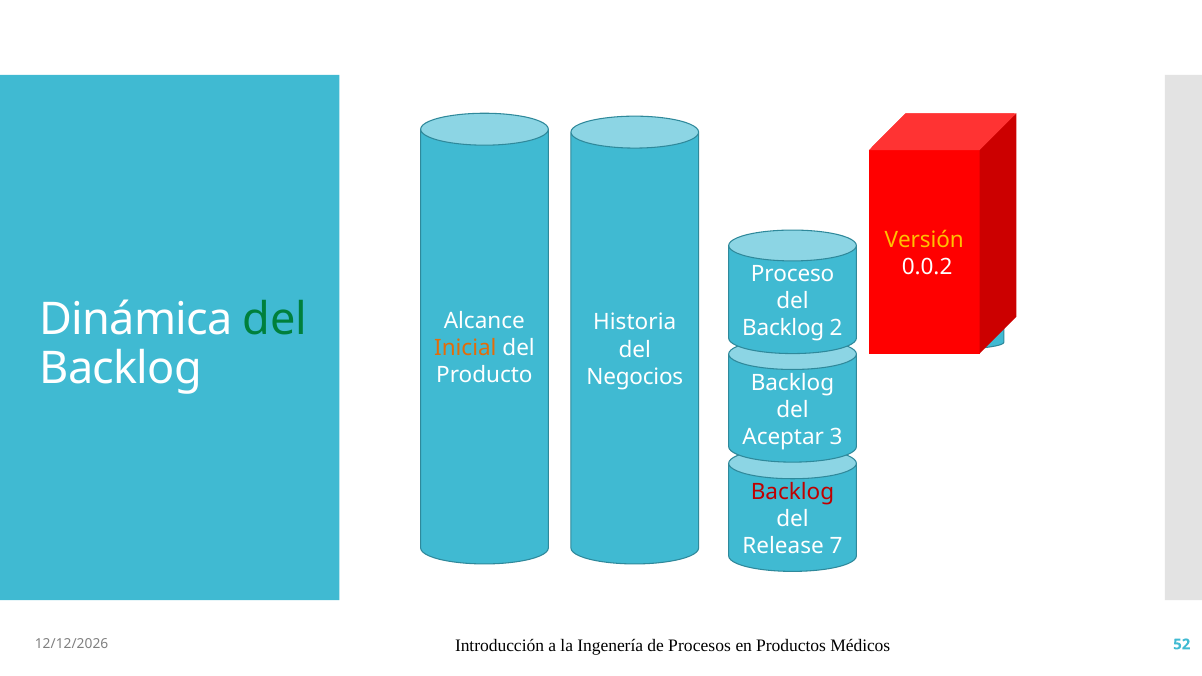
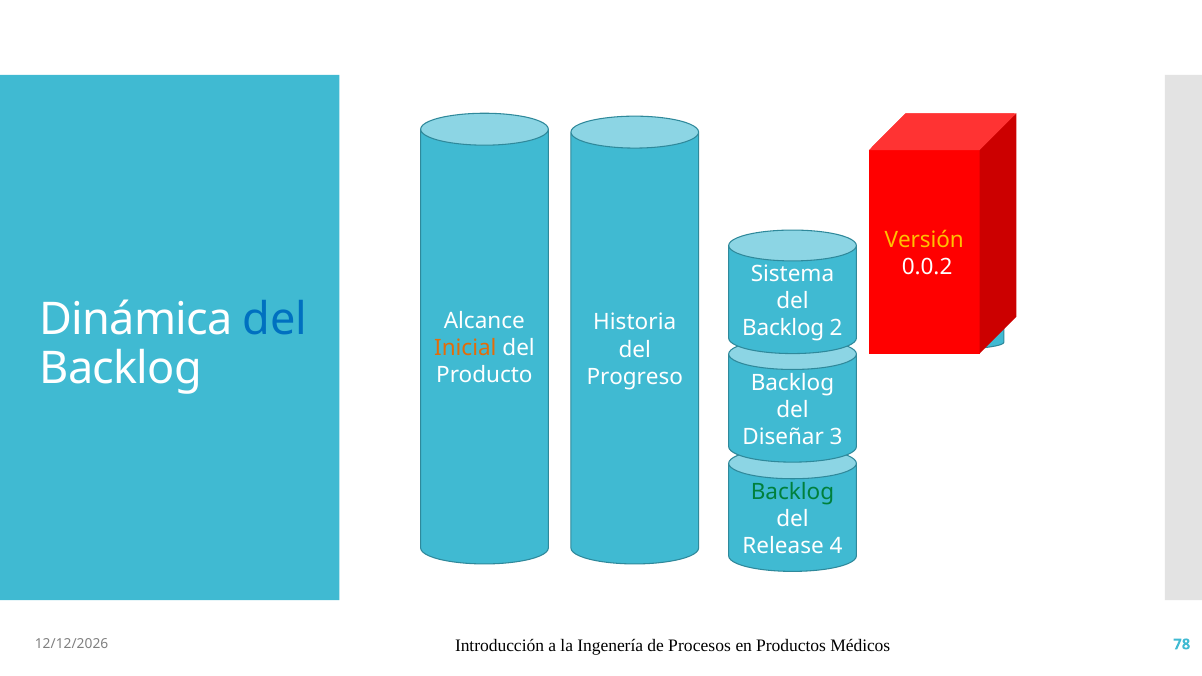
Proceso: Proceso -> Sistema (792, 274)
del colour: green -> blue (275, 320)
Negocios: Negocios -> Progreso (635, 377)
Aceptar: Aceptar -> Diseñar (783, 437)
Backlog colour: red -> green (792, 492)
7: 7 -> 4 (836, 546)
52: 52 -> 78 (1182, 644)
